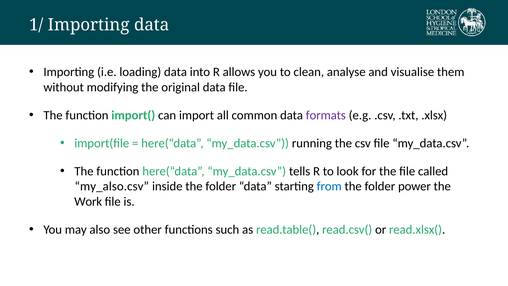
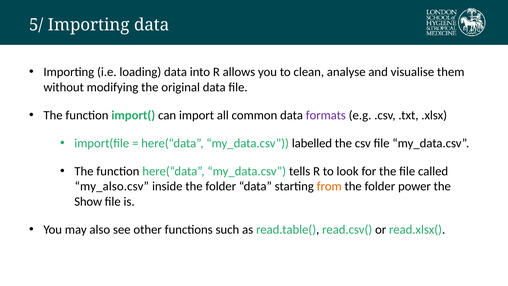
1/: 1/ -> 5/ (36, 25)
running: running -> labelled (312, 143)
from colour: blue -> orange (329, 186)
Work: Work -> Show (88, 202)
